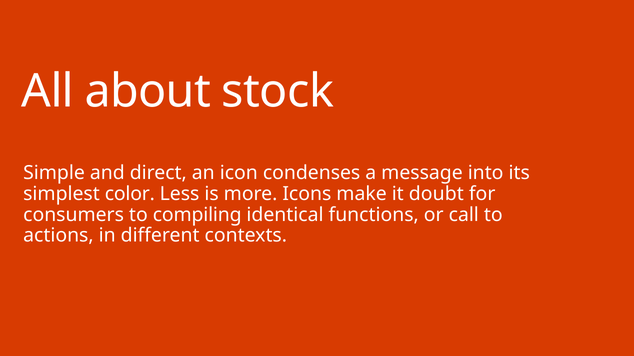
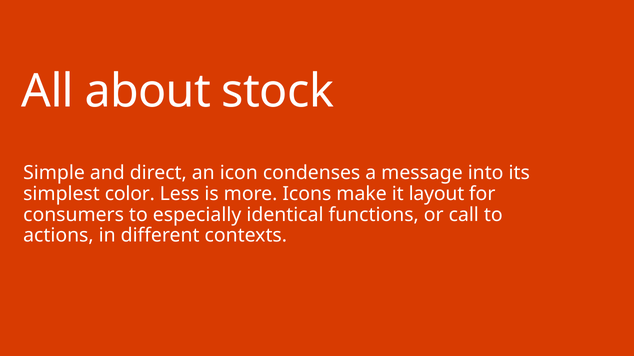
doubt: doubt -> layout (436, 194)
compiling: compiling -> especially (197, 215)
